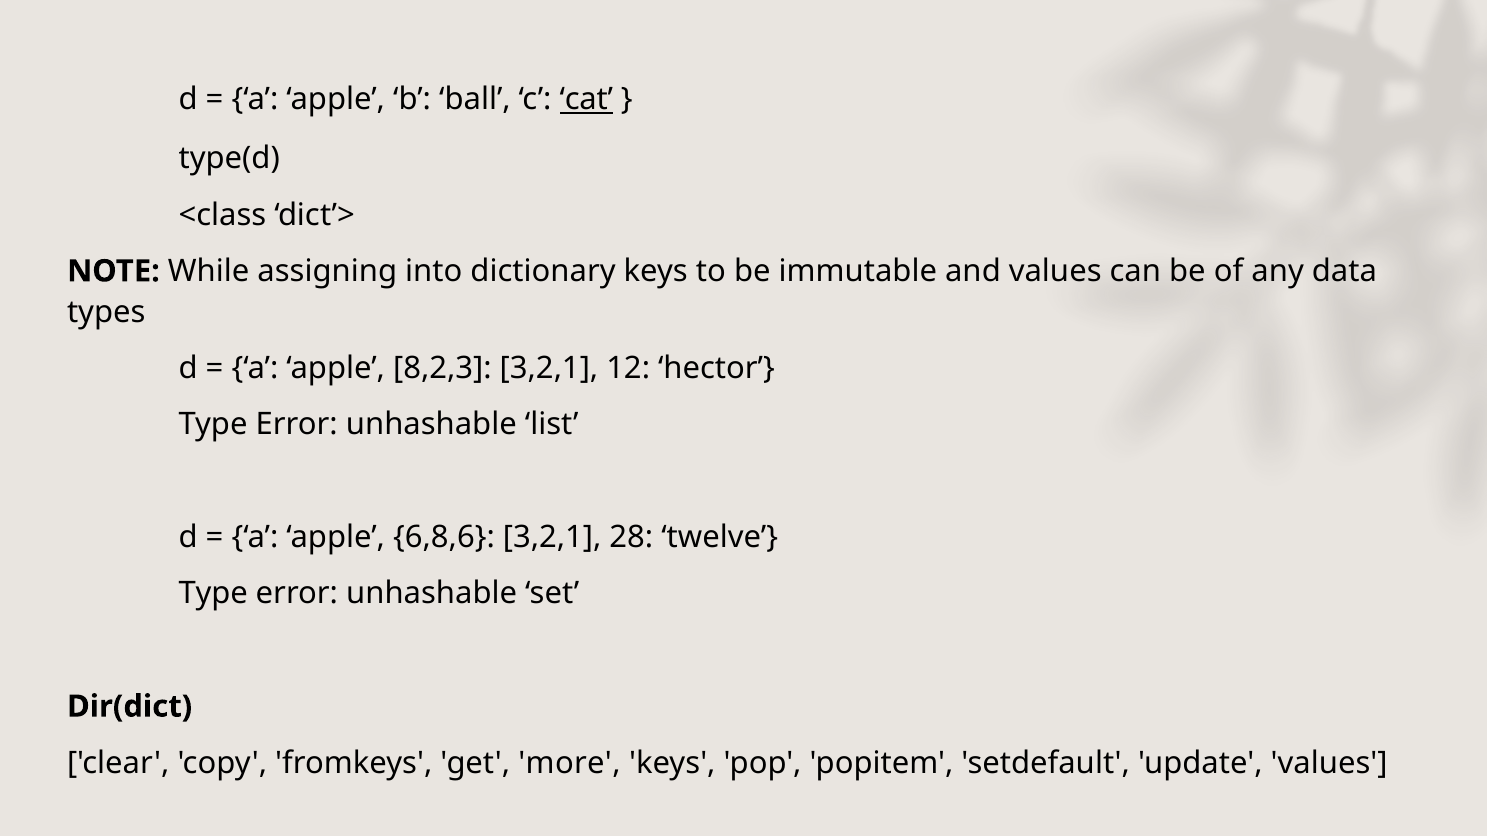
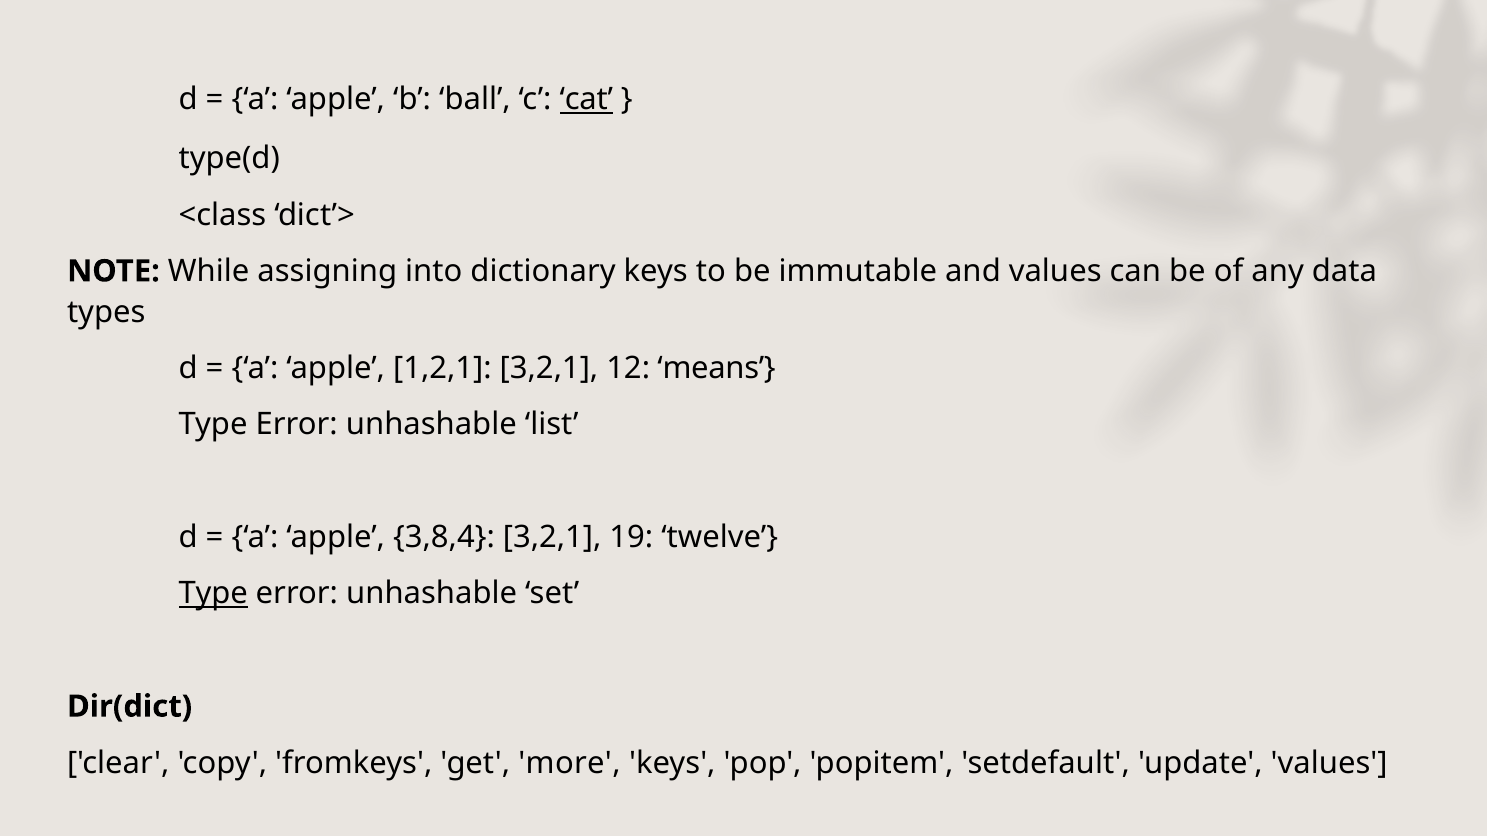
8,2,3: 8,2,3 -> 1,2,1 (442, 369)
hector: hector -> means (717, 369)
6,8,6: 6,8,6 -> 3,8,4 (444, 538)
28: 28 -> 19 (631, 538)
Type underline: none -> present (213, 594)
